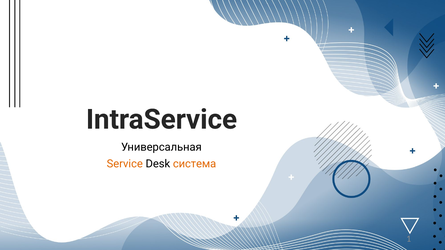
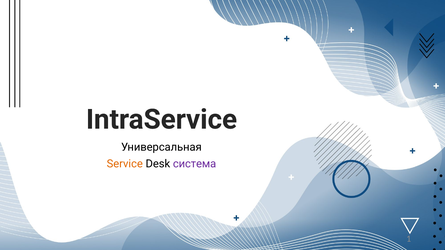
система colour: orange -> purple (195, 164)
